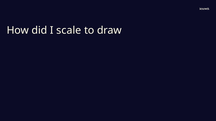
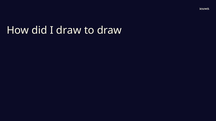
I scale: scale -> draw (69, 30)
